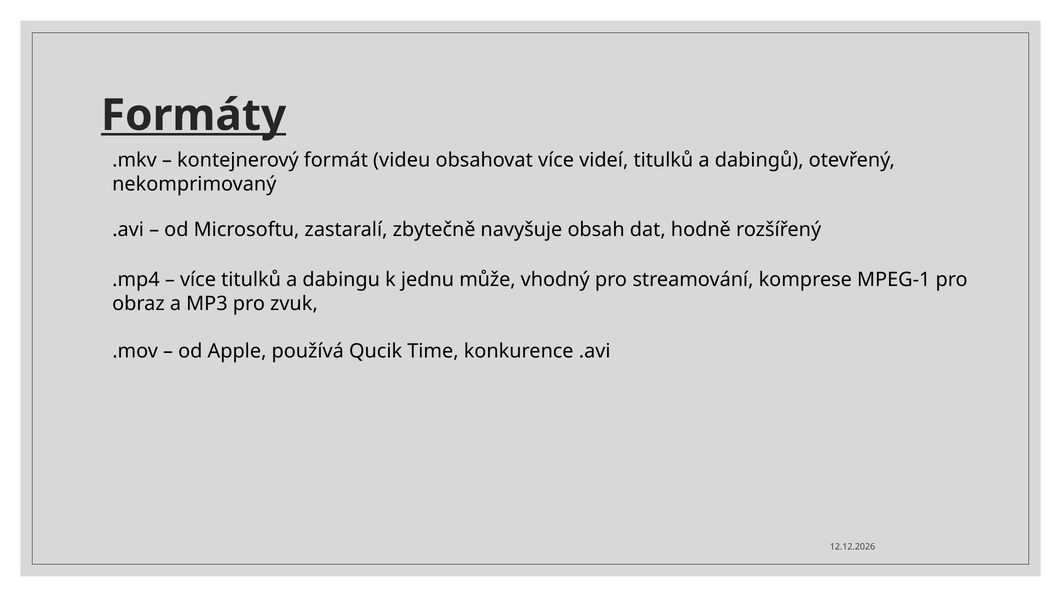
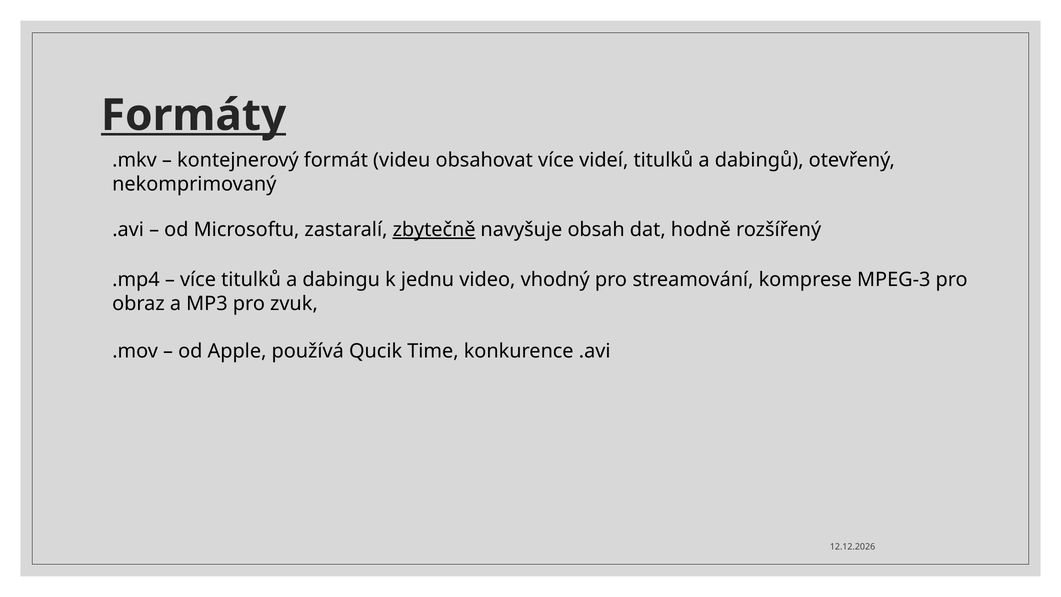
zbytečně underline: none -> present (434, 230)
může: může -> video (487, 280)
MPEG-1: MPEG-1 -> MPEG-3 (894, 280)
